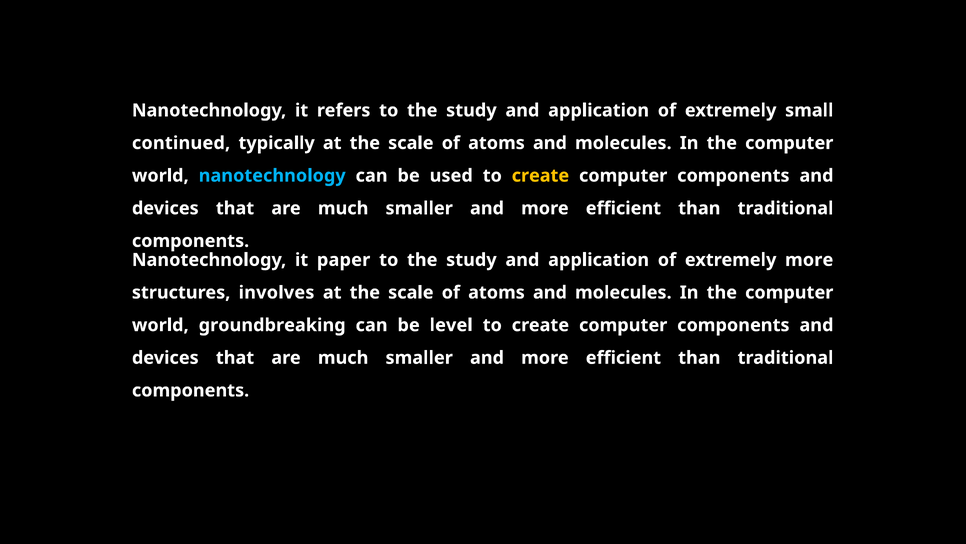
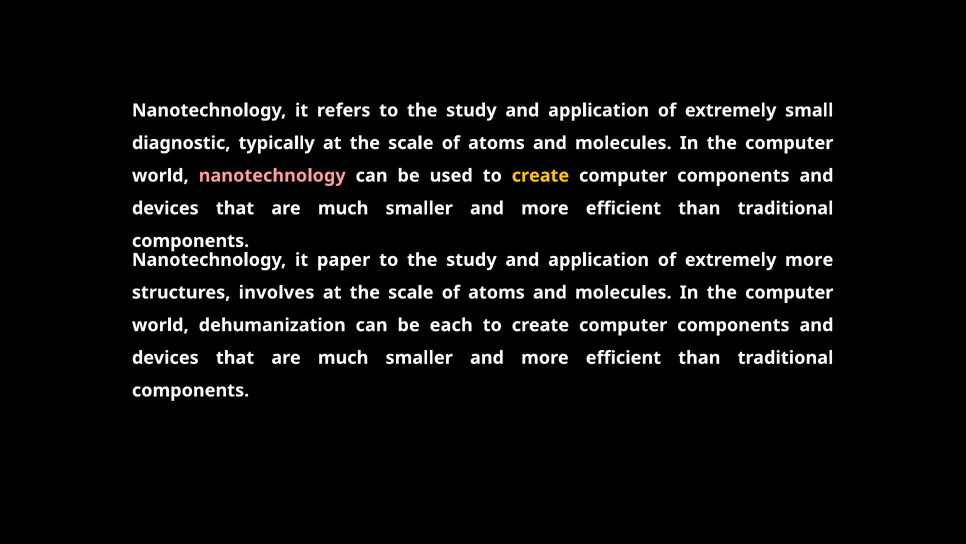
continued: continued -> diagnostic (181, 143)
nanotechnology colour: light blue -> pink (272, 175)
groundbreaking: groundbreaking -> dehumanization (272, 325)
level: level -> each (451, 325)
